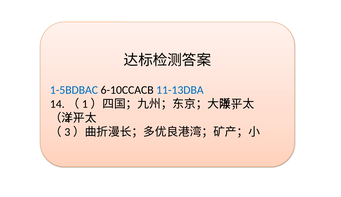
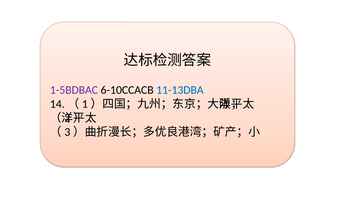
1-5BDBAC colour: blue -> purple (74, 90)
